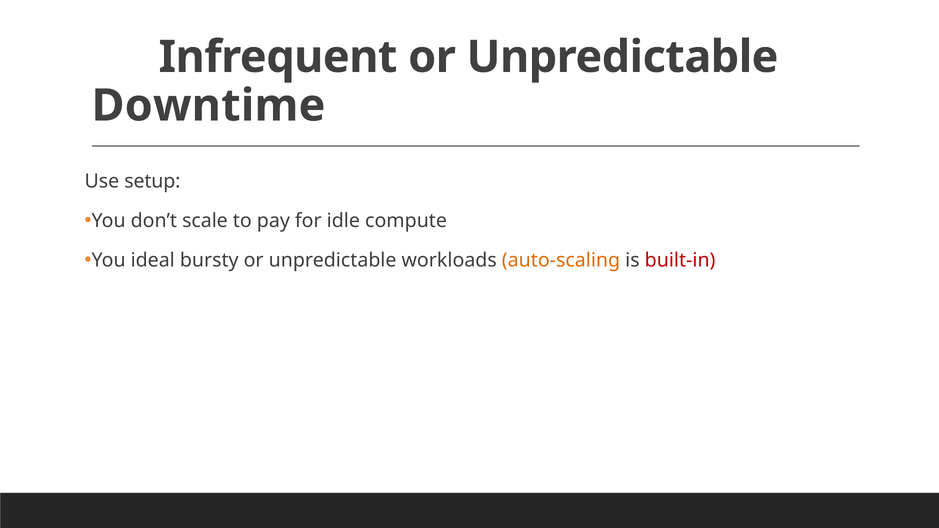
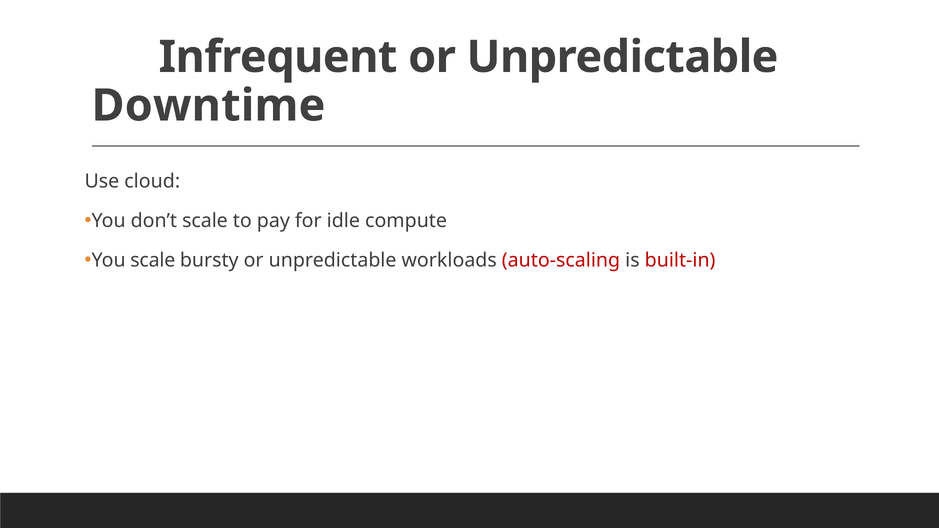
setup: setup -> cloud (152, 181)
You ideal: ideal -> scale (153, 260)
auto-scaling colour: orange -> red (561, 260)
